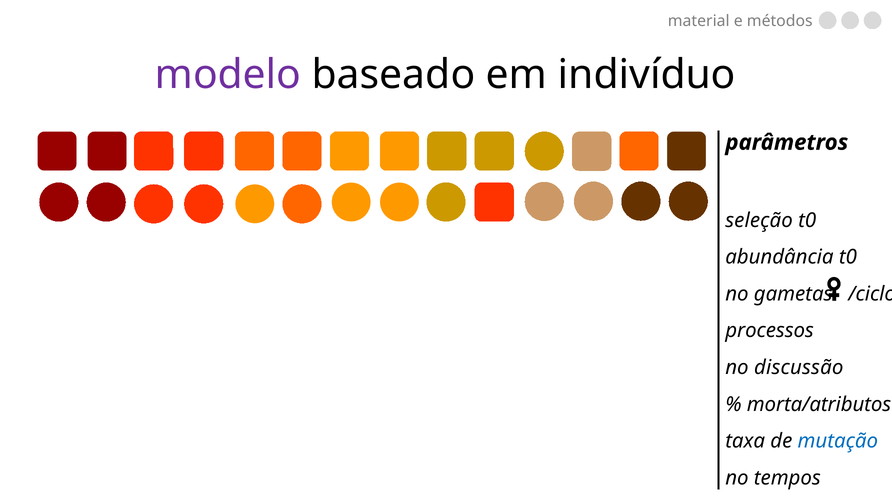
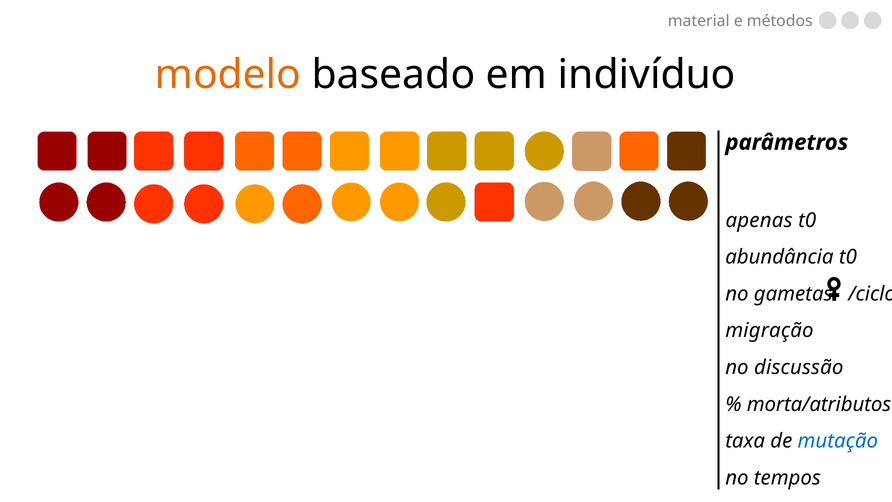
modelo colour: purple -> orange (228, 75)
seleção: seleção -> apenas (759, 220)
processos: processos -> migração (769, 331)
